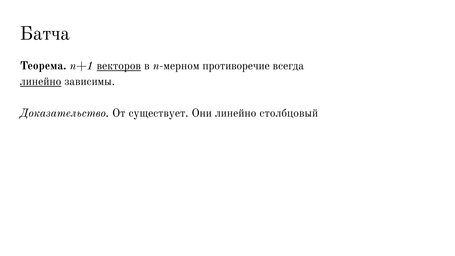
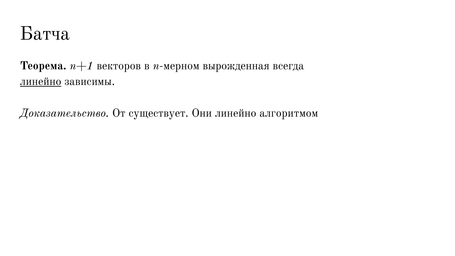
векторов underline: present -> none (119, 66)
противоречие: противоречие -> вырожденная (236, 66)
столбцовый: столбцовый -> алгоритмом (289, 113)
